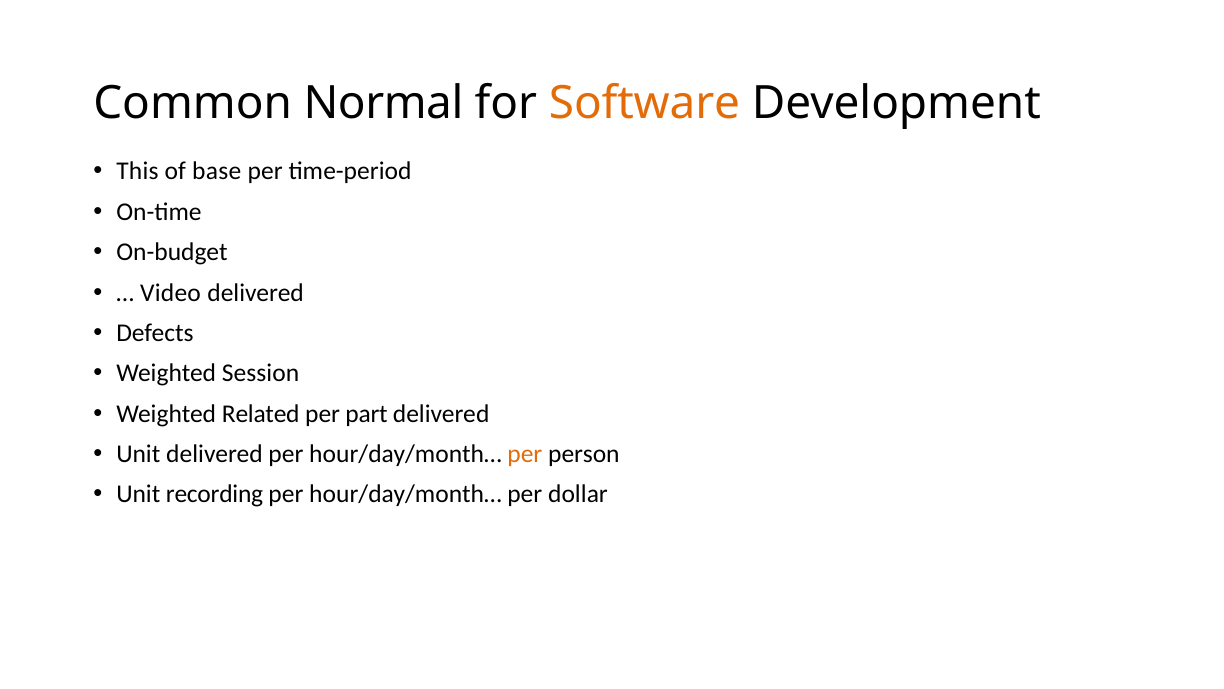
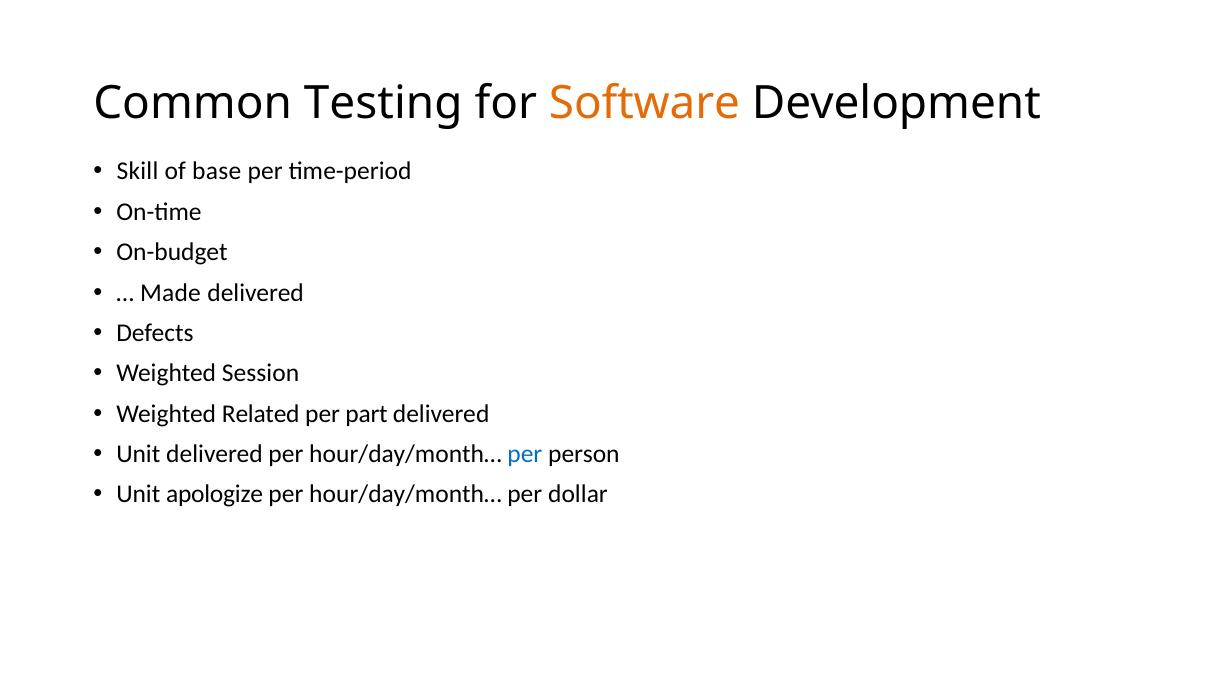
Normal: Normal -> Testing (383, 103)
This: This -> Skill (137, 171)
Video: Video -> Made (170, 292)
per colour: orange -> blue (525, 454)
recording: recording -> apologize (215, 494)
